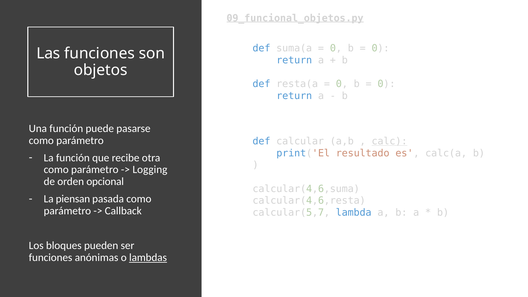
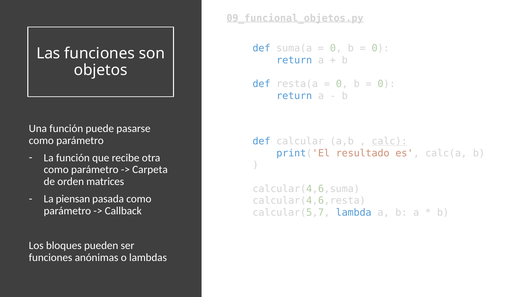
Logging: Logging -> Carpeta (150, 170)
opcional: opcional -> matrices (105, 182)
lambdas underline: present -> none (148, 258)
